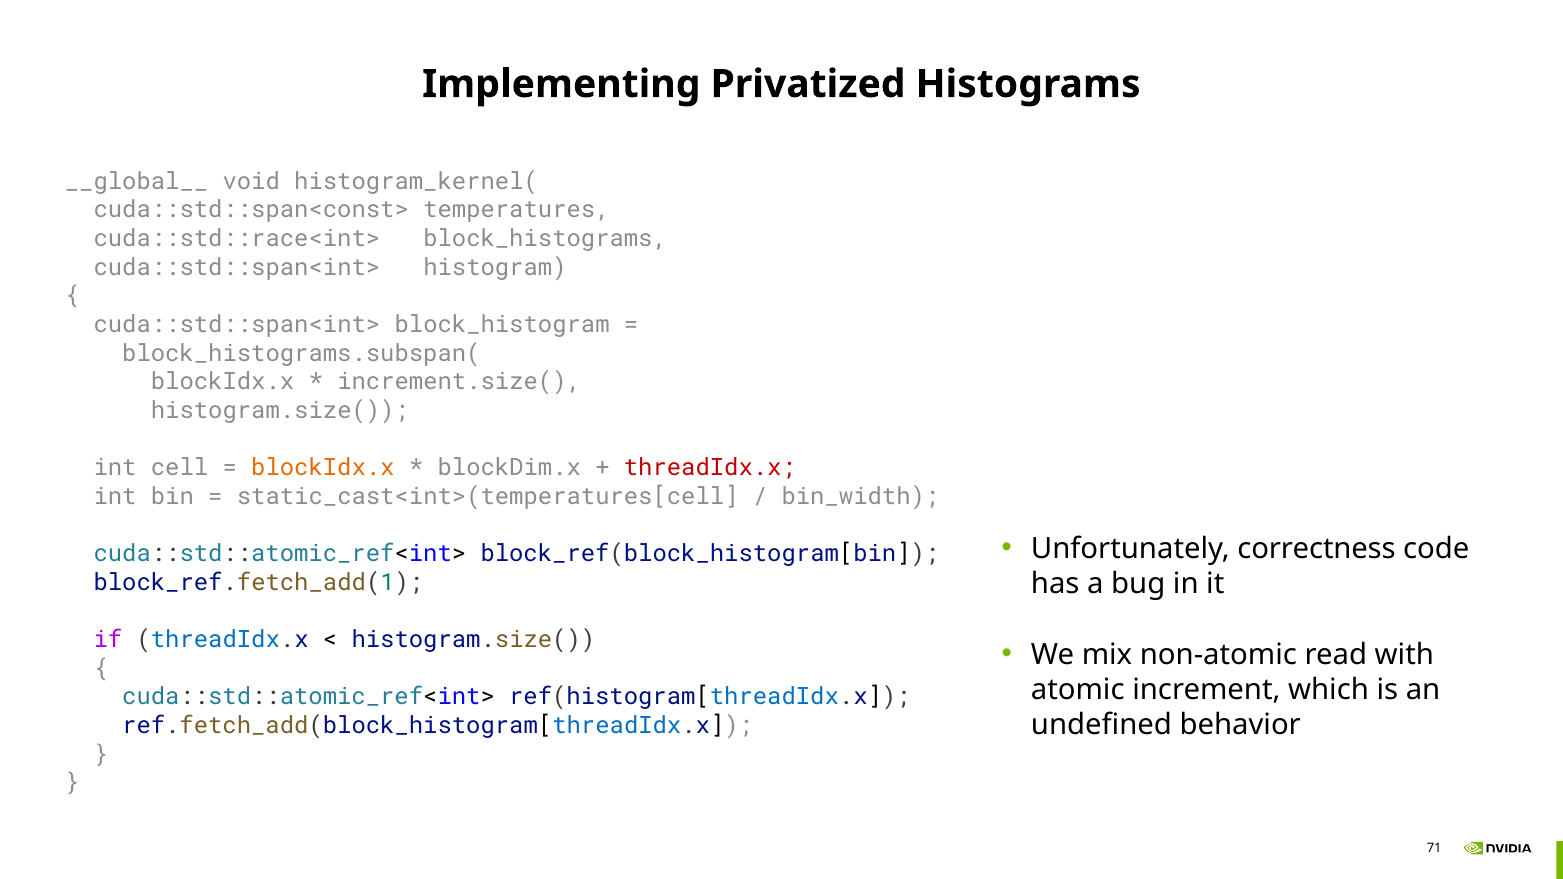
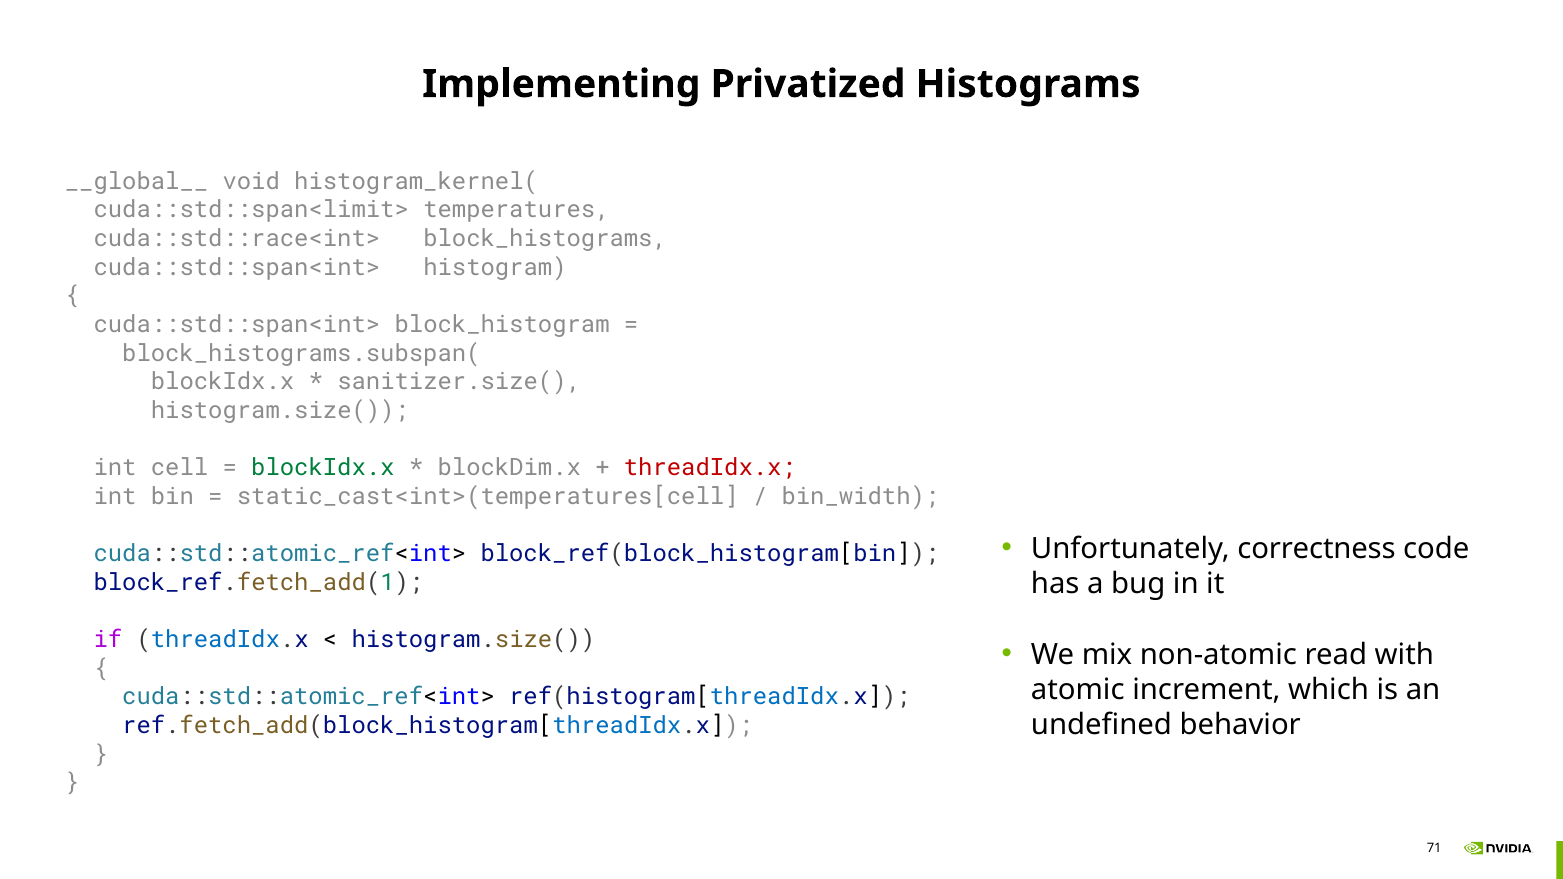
cuda::std::span<const>: cuda::std::span<const> -> cuda::std::span<limit> (251, 210)
increment.size(: increment.size( -> sanitizer.size( (459, 382)
blockIdx.x colour: orange -> green (323, 468)
